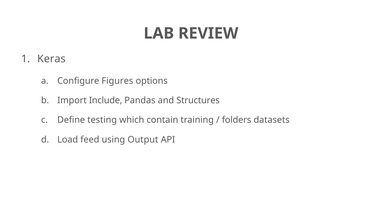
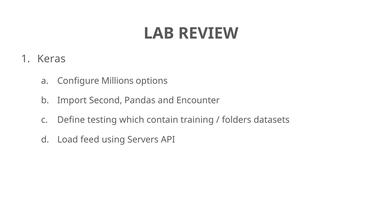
Figures: Figures -> Millions (117, 81)
Include: Include -> Second (106, 100)
Structures: Structures -> Encounter (198, 100)
Output: Output -> Servers (143, 139)
